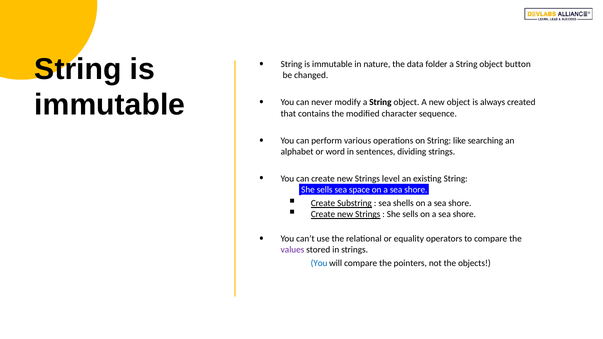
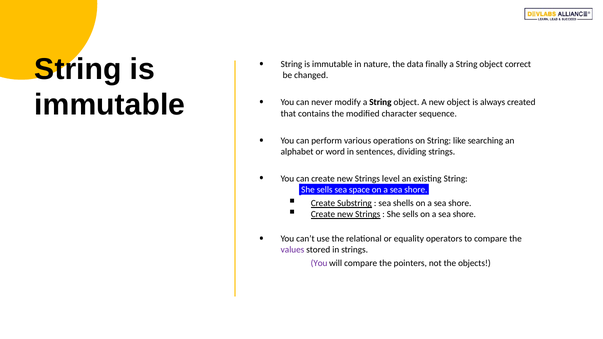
folder: folder -> finally (436, 64)
button: button -> correct (518, 64)
You colour: blue -> purple (319, 264)
